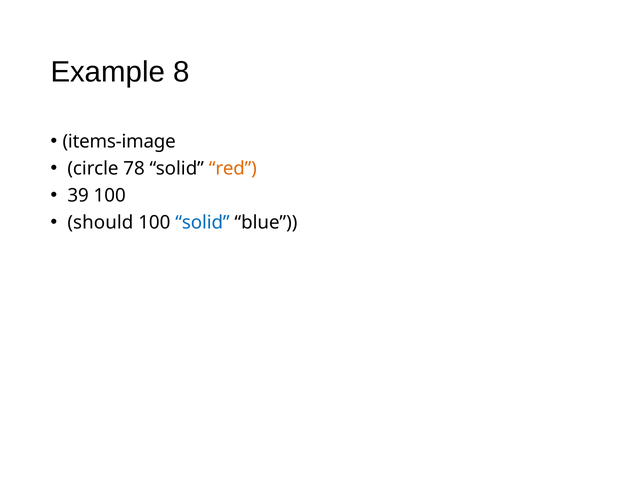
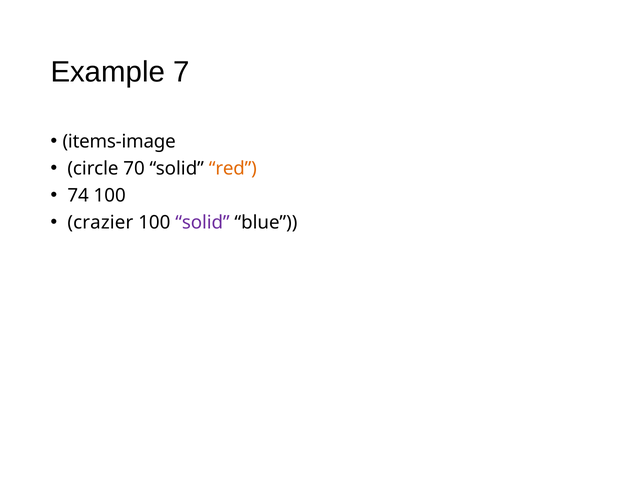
8: 8 -> 7 (181, 72)
78: 78 -> 70 (134, 168)
39: 39 -> 74 (78, 195)
should: should -> crazier (100, 222)
solid colour: blue -> purple (202, 222)
